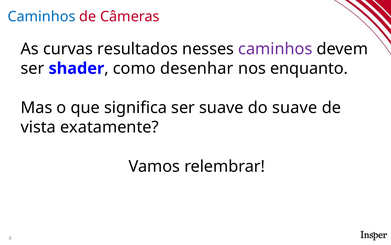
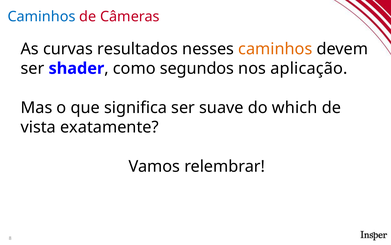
caminhos colour: purple -> orange (275, 49)
desenhar: desenhar -> segundos (197, 68)
enquanto: enquanto -> aplicação (309, 68)
do suave: suave -> which (295, 107)
